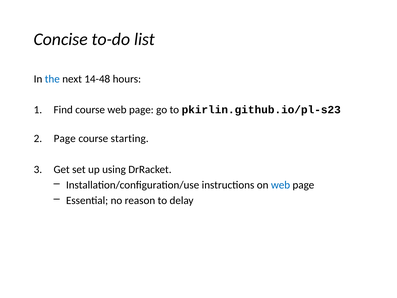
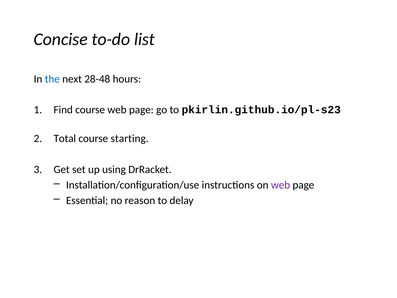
14-48: 14-48 -> 28-48 (97, 79)
Page: Page -> Total (65, 138)
web colour: blue -> purple (281, 185)
